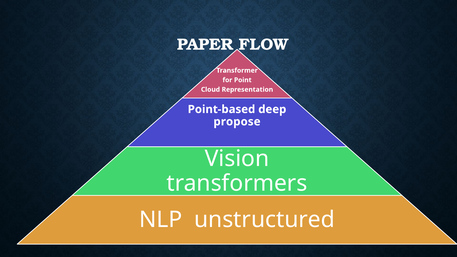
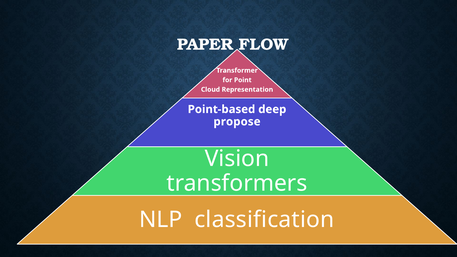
unstructured: unstructured -> classification (264, 220)
